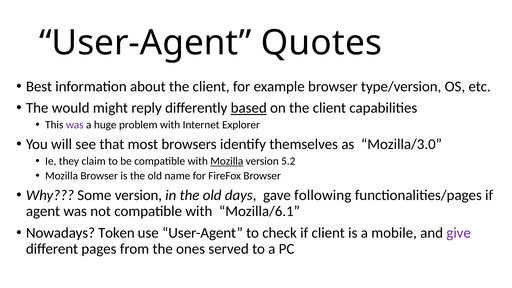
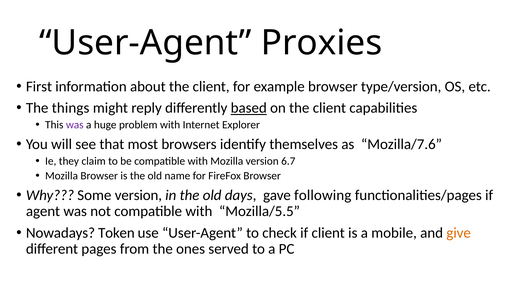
Quotes: Quotes -> Proxies (322, 43)
Best: Best -> First (39, 87)
would: would -> things (71, 108)
Mozilla/3.0: Mozilla/3.0 -> Mozilla/7.6 (401, 144)
Mozilla underline: present -> none (227, 161)
5.2: 5.2 -> 6.7 (288, 161)
Mozilla/6.1: Mozilla/6.1 -> Mozilla/5.5 (259, 211)
give colour: purple -> orange (459, 233)
